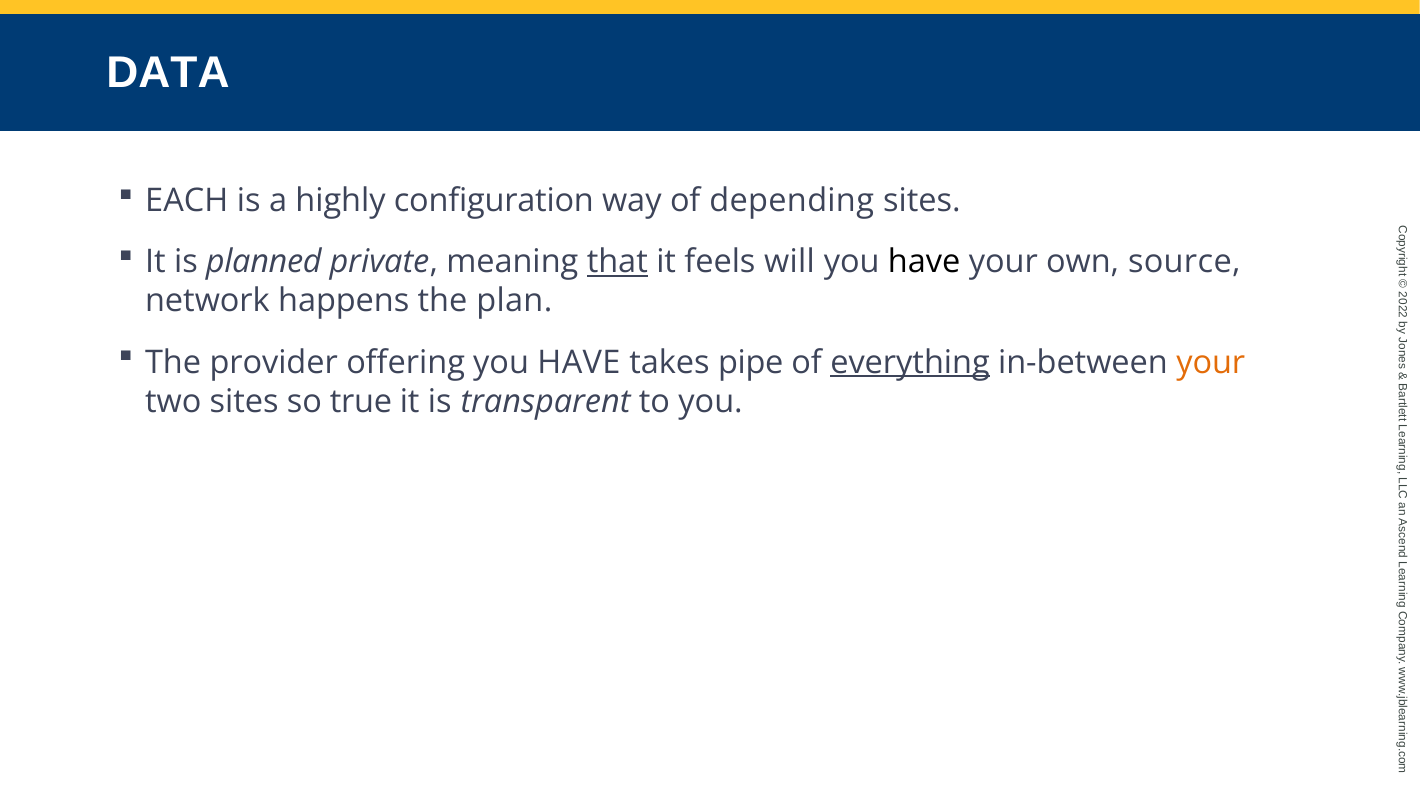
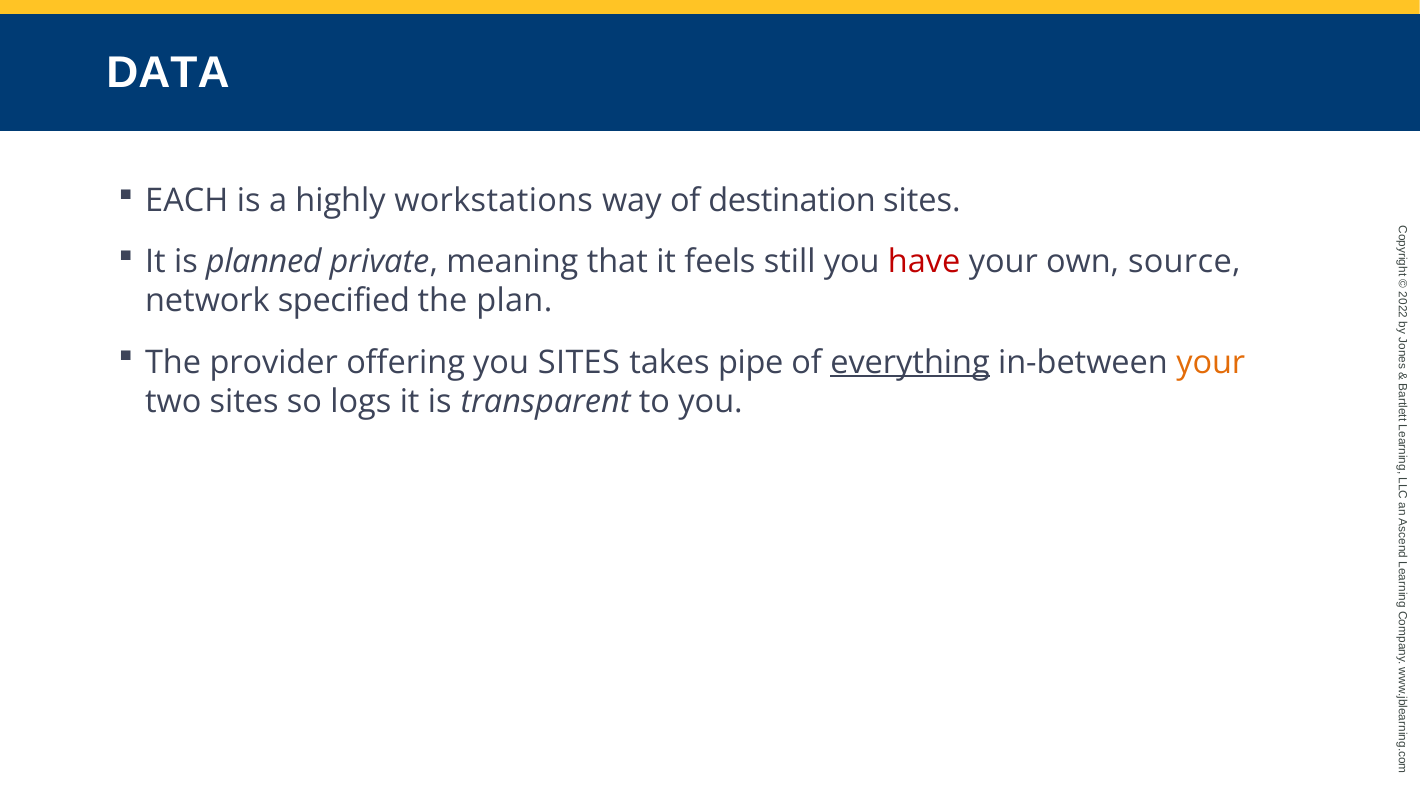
configuration: configuration -> workstations (494, 201)
depending: depending -> destination (792, 201)
that underline: present -> none (617, 262)
will: will -> still (790, 262)
have colour: black -> red (924, 262)
happens: happens -> specified (344, 301)
offering you HAVE: HAVE -> SITES (579, 362)
true: true -> logs (361, 401)
